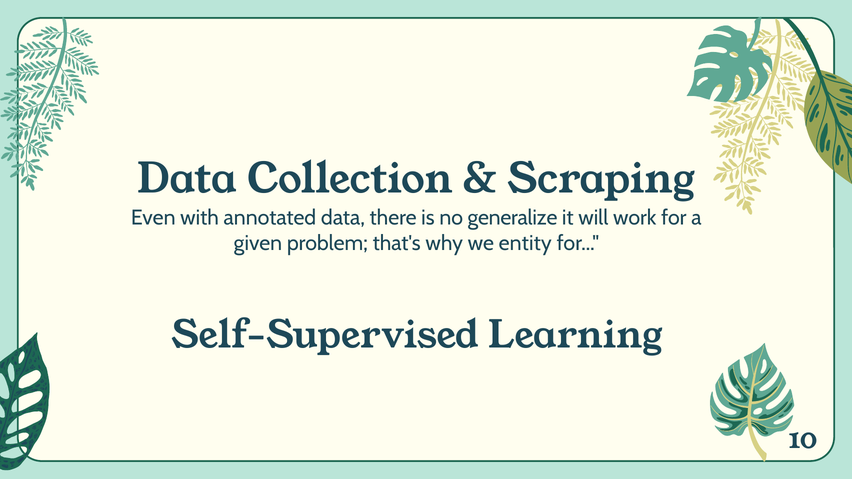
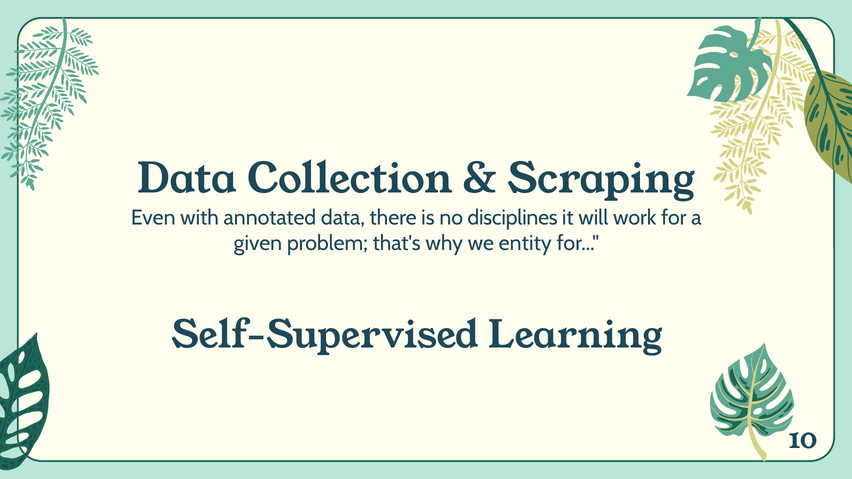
generalize: generalize -> disciplines (513, 218)
